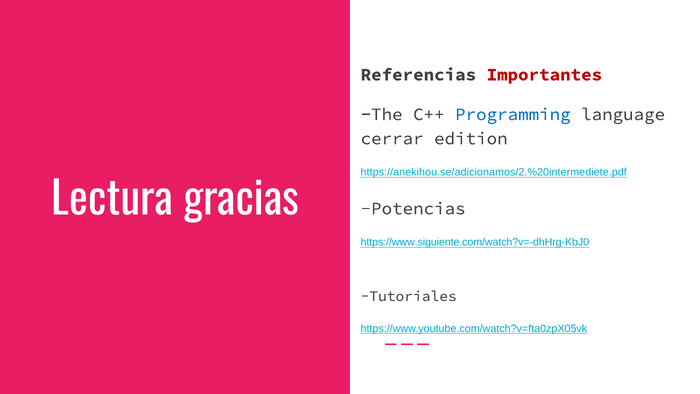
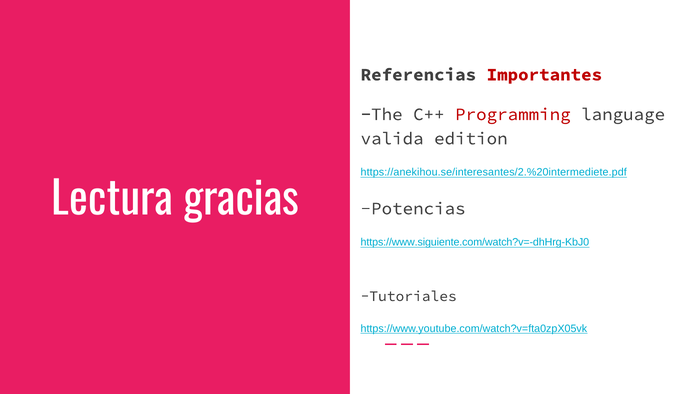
Programming colour: blue -> red (513, 114)
cerrar: cerrar -> valida (392, 138)
https://anekihou.se/adicionamos/2.%20intermediete.pdf: https://anekihou.se/adicionamos/2.%20intermediete.pdf -> https://anekihou.se/interesantes/2.%20intermediete.pdf (494, 172)
